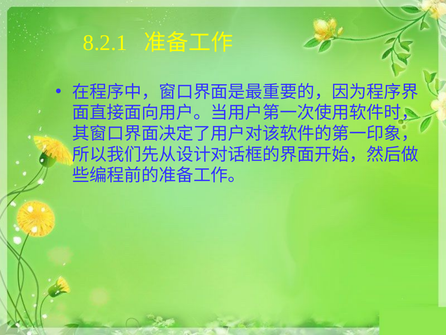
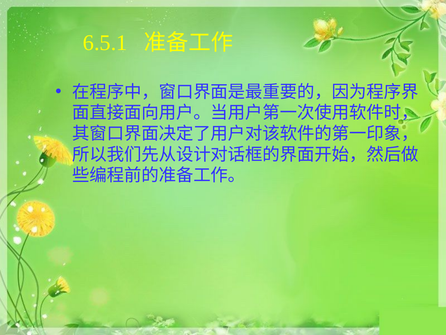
8.2.1: 8.2.1 -> 6.5.1 (105, 43)
